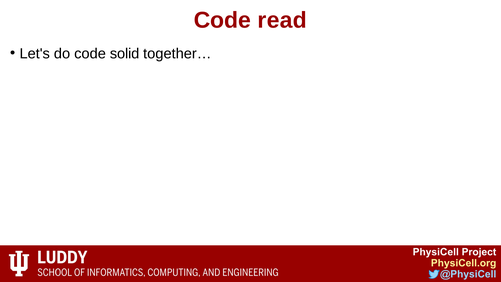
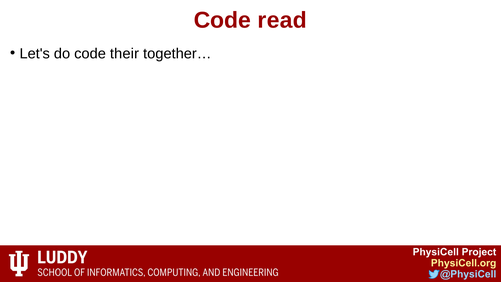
solid: solid -> their (124, 53)
